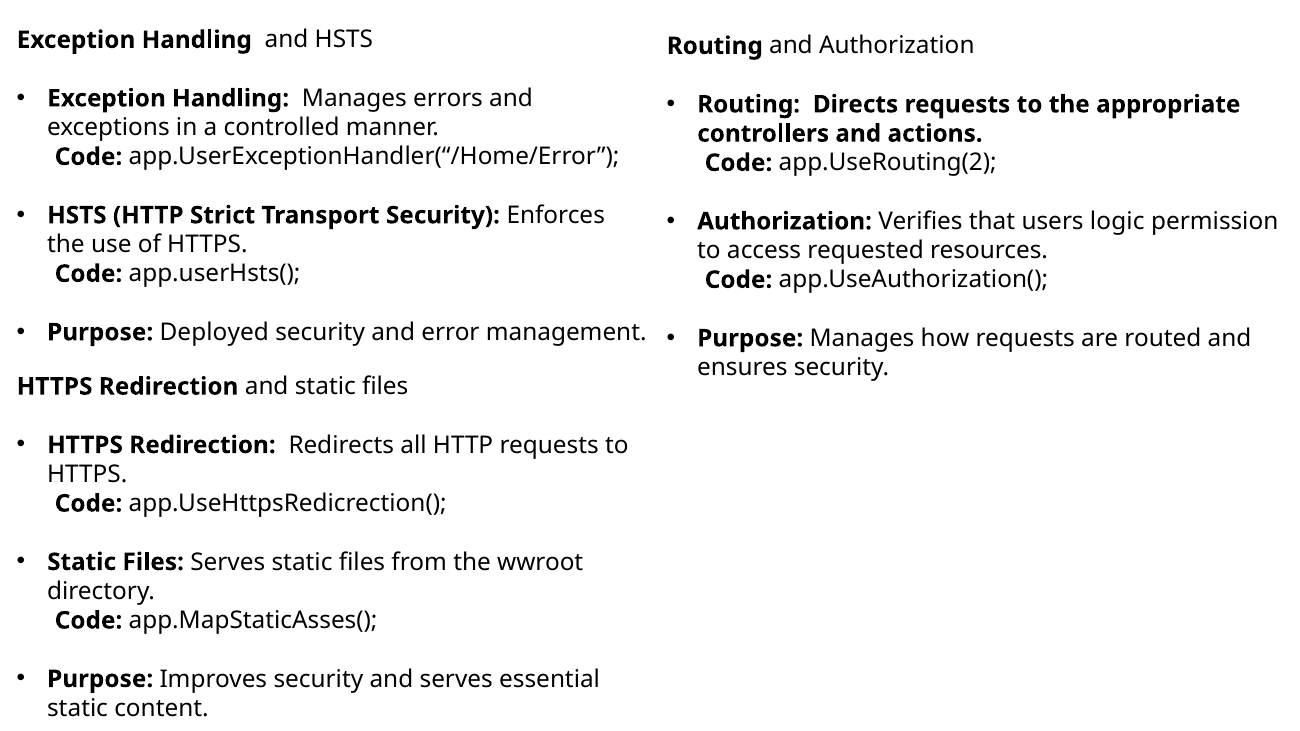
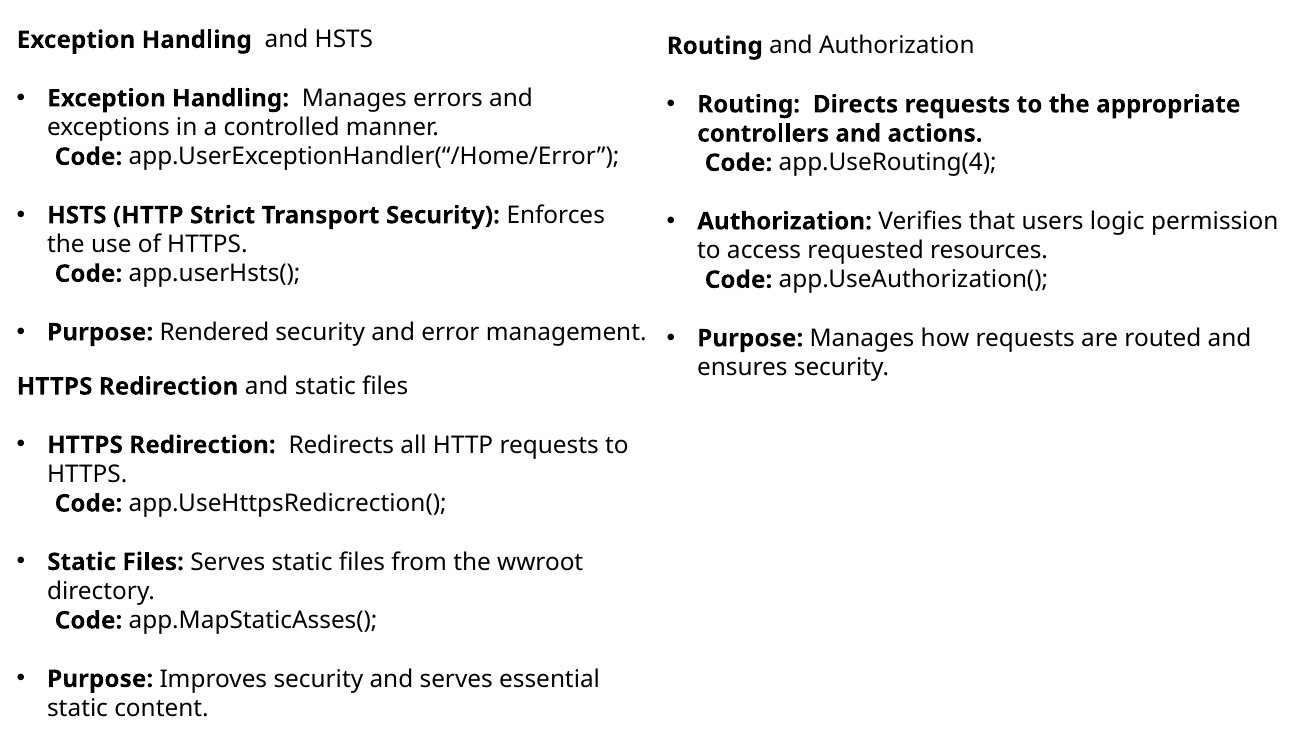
app.UseRouting(2: app.UseRouting(2 -> app.UseRouting(4 (888, 163)
Deployed: Deployed -> Rendered (214, 332)
